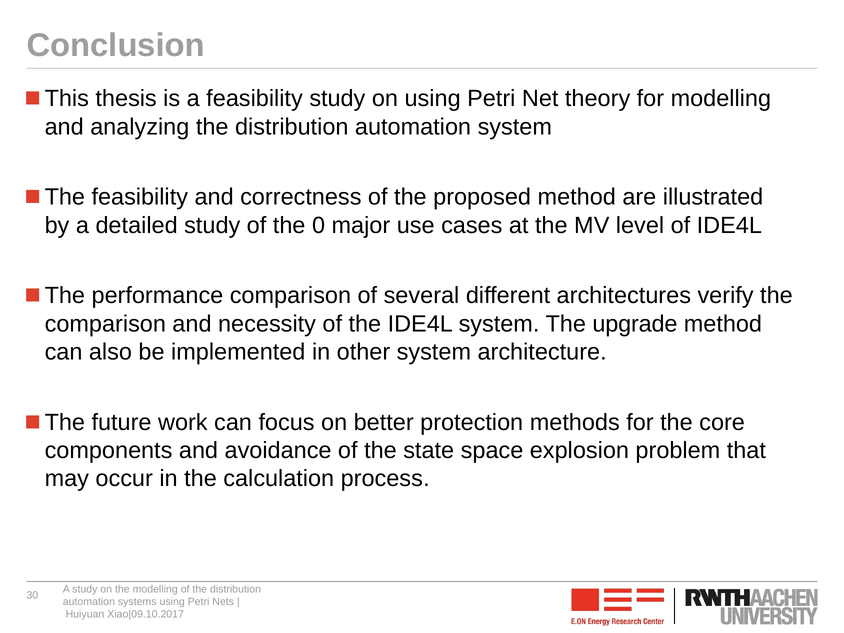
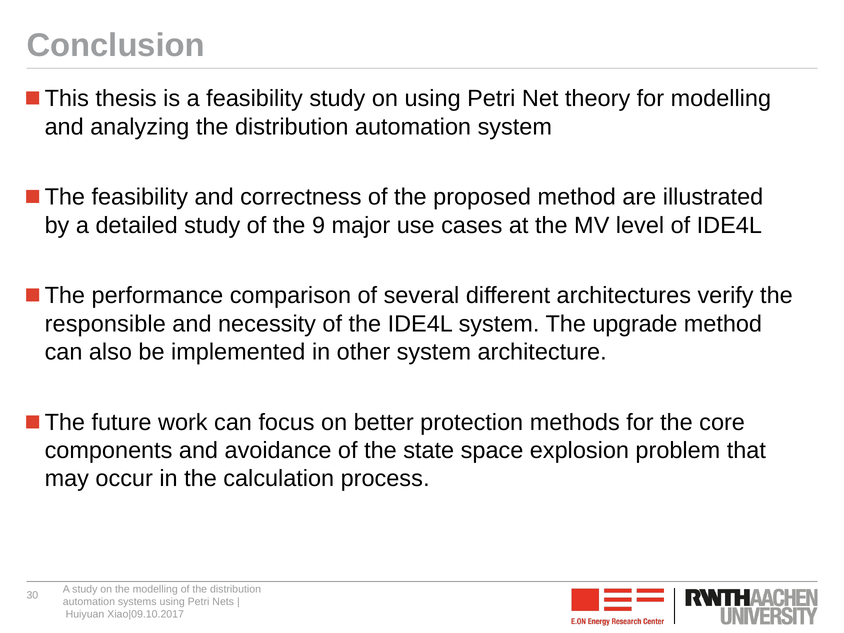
0: 0 -> 9 (319, 225)
comparison: comparison -> responsible (105, 324)
